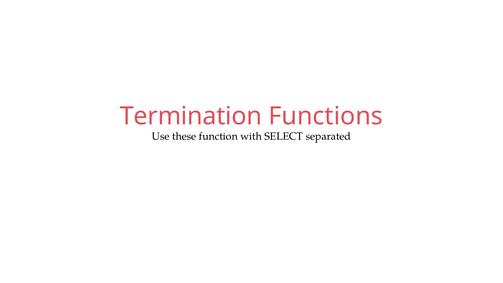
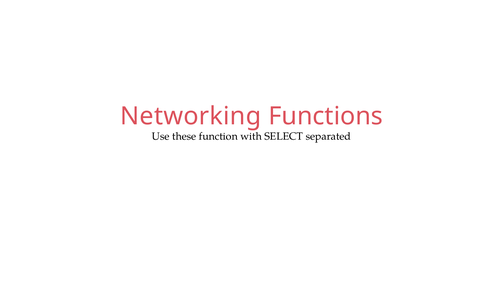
Termination: Termination -> Networking (191, 116)
